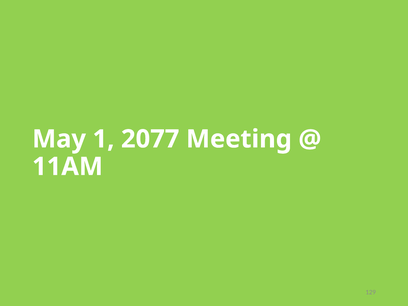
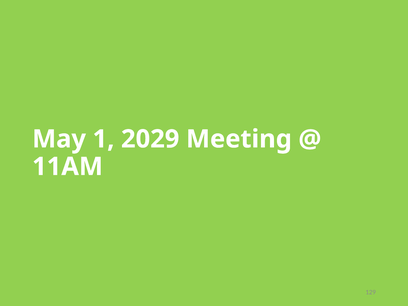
2077: 2077 -> 2029 (150, 139)
